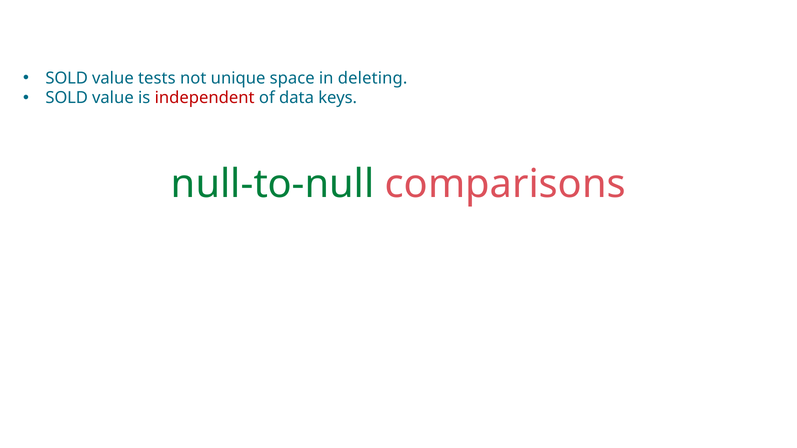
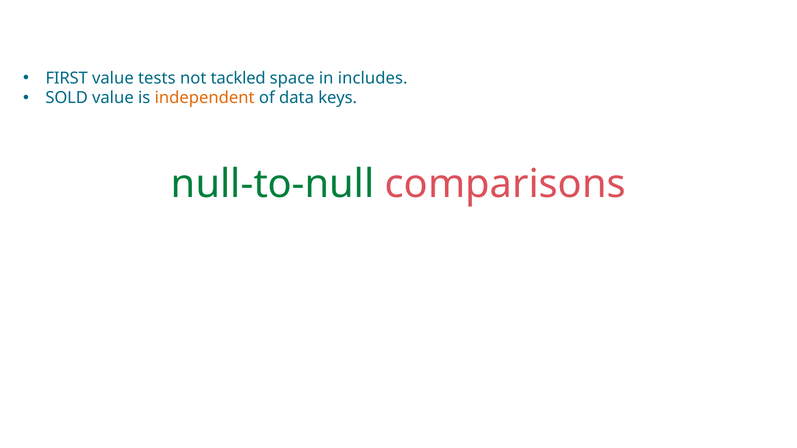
SOLD: SOLD -> FIRST (67, 78)
unique: unique -> tackled (238, 78)
deleting: deleting -> includes (373, 78)
independent colour: red -> orange (205, 98)
